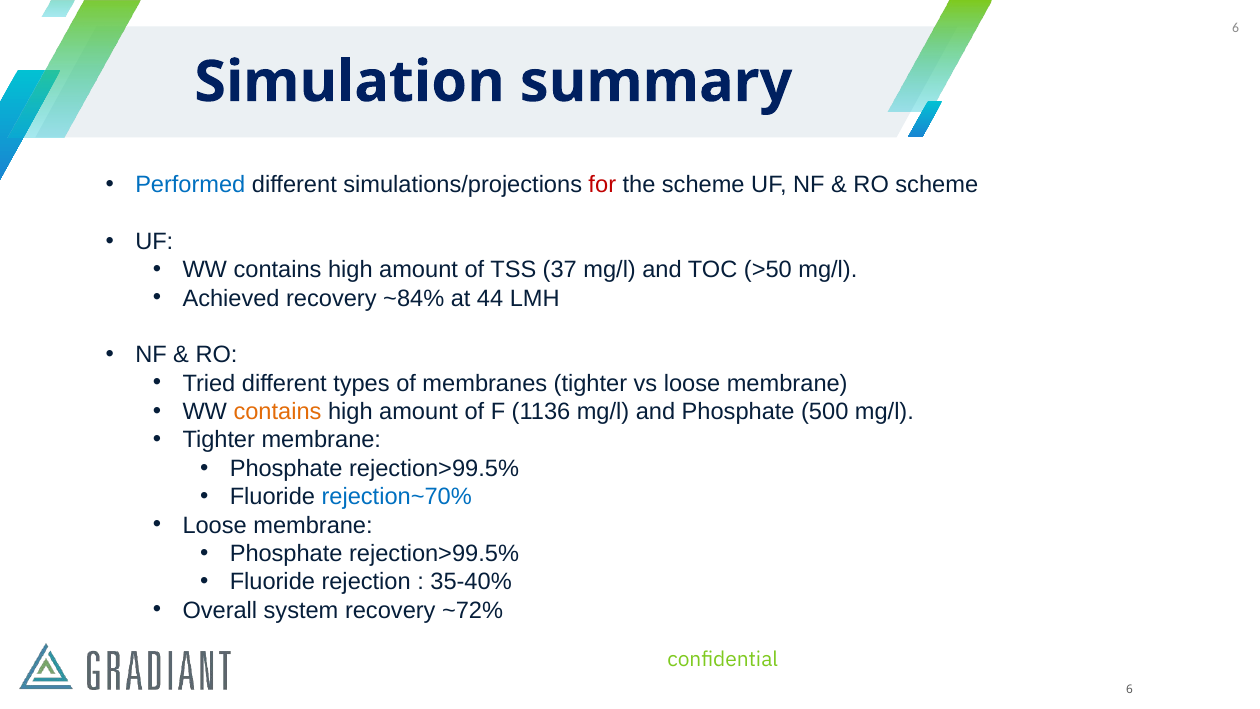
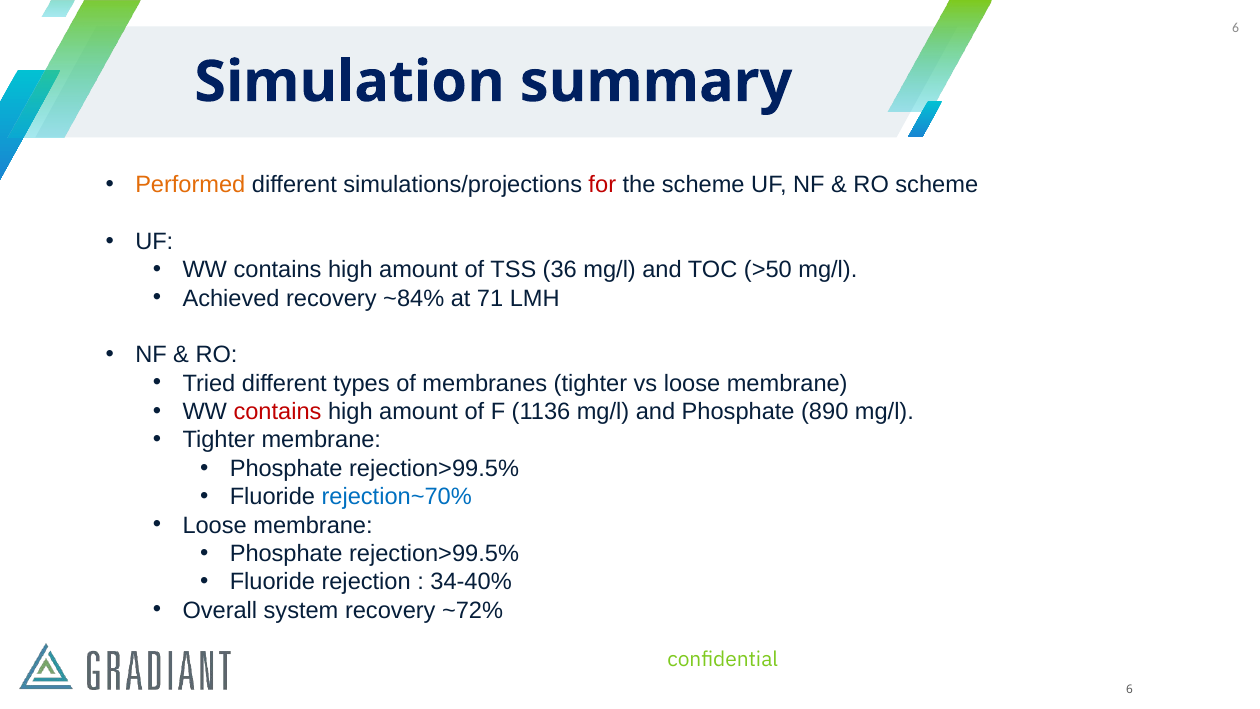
Performed colour: blue -> orange (190, 185)
37: 37 -> 36 (560, 270)
44: 44 -> 71 (490, 298)
contains colour: orange -> red (278, 412)
500: 500 -> 890 (825, 412)
35-40%: 35-40% -> 34-40% (471, 582)
